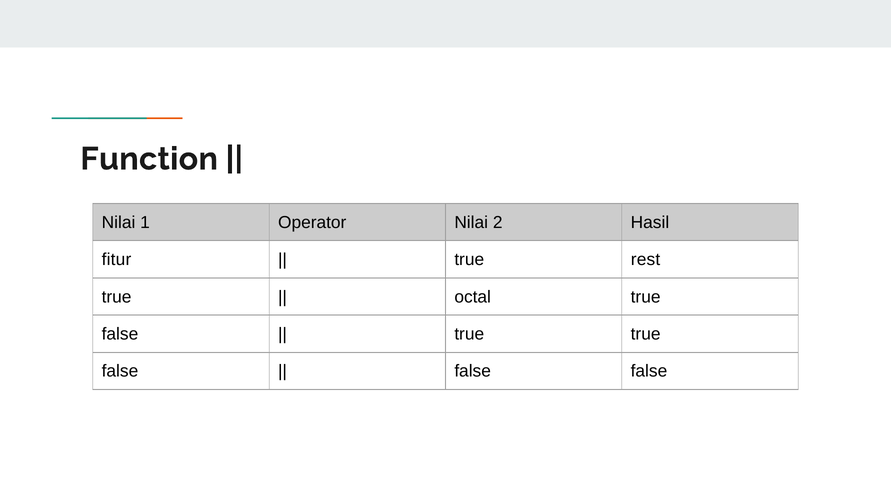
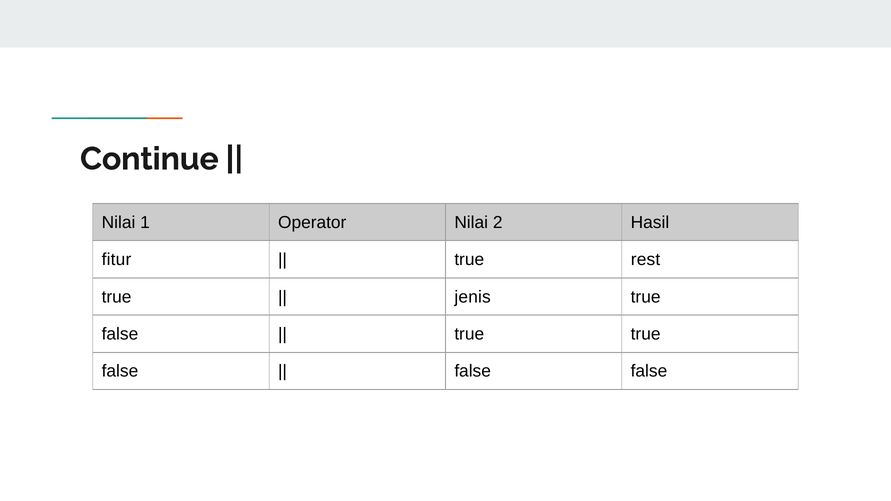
Function: Function -> Continue (149, 159)
octal: octal -> jenis (473, 297)
